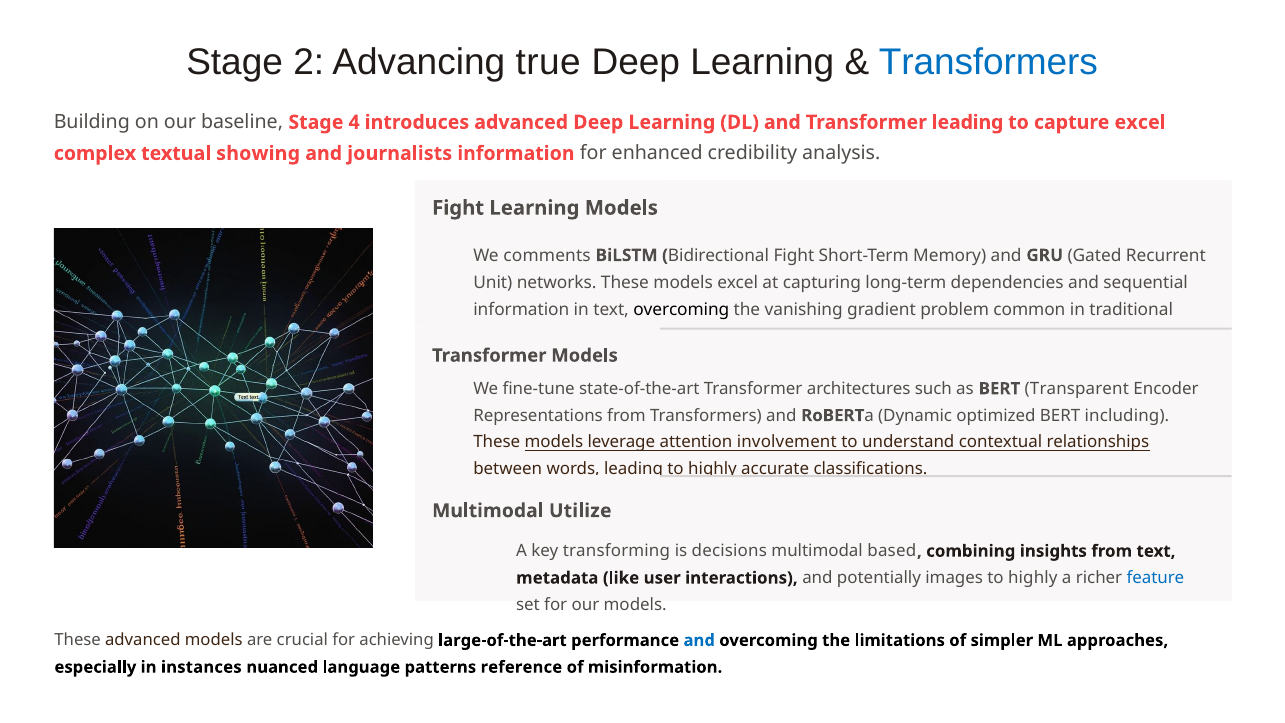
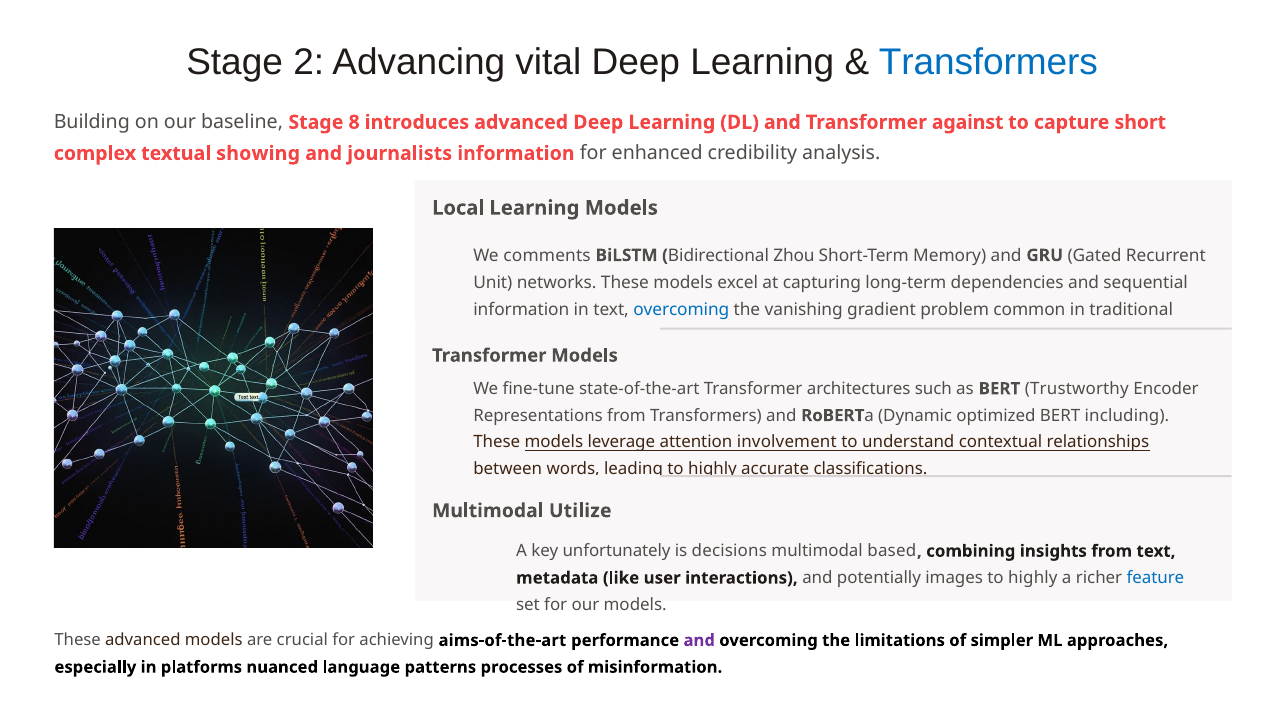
true: true -> vital (548, 62)
4: 4 -> 8 (354, 122)
Transformer leading: leading -> against (968, 122)
capture excel: excel -> short (1140, 122)
Fight: Fight -> Local (458, 208)
Bidirectional Fight: Fight -> Zhou (794, 255)
overcoming colour: black -> blue (681, 310)
Transparent: Transparent -> Trustworthy (1077, 389)
transforming: transforming -> unfortunately (617, 551)
large-of-the-art: large-of-the-art -> aims-of-the-art (502, 640)
and colour: blue -> purple (699, 640)
instances: instances -> platforms (201, 667)
reference: reference -> processes (521, 667)
